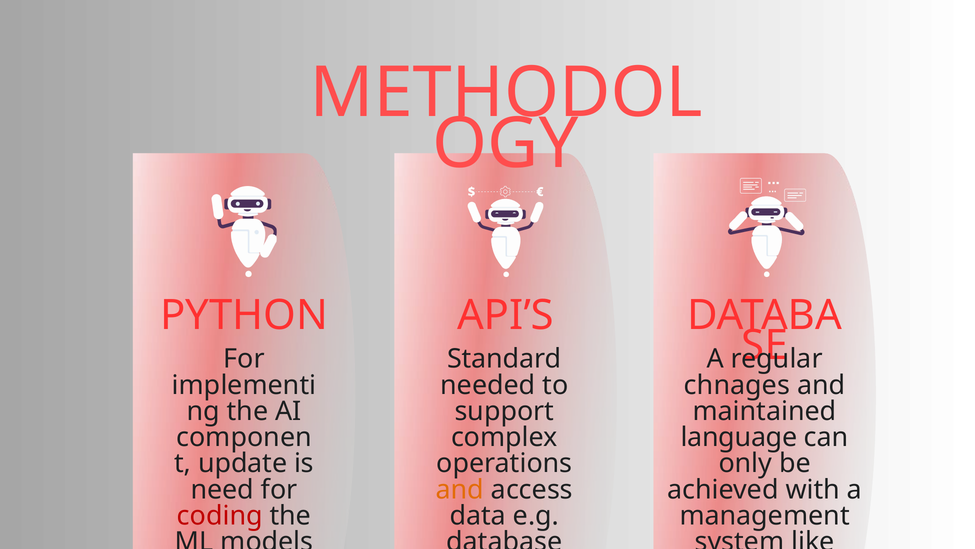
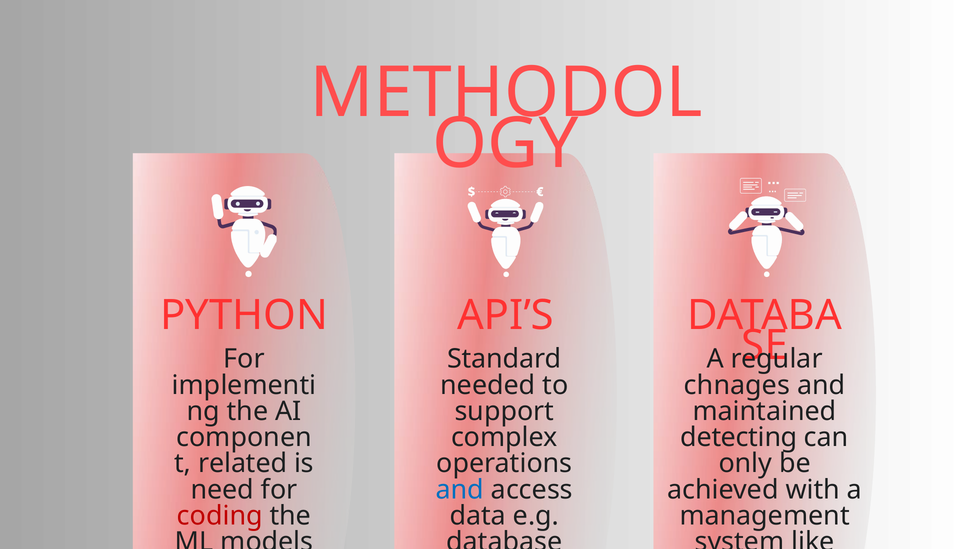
language: language -> detecting (739, 437)
update: update -> related (243, 463)
and colour: orange -> blue (460, 489)
